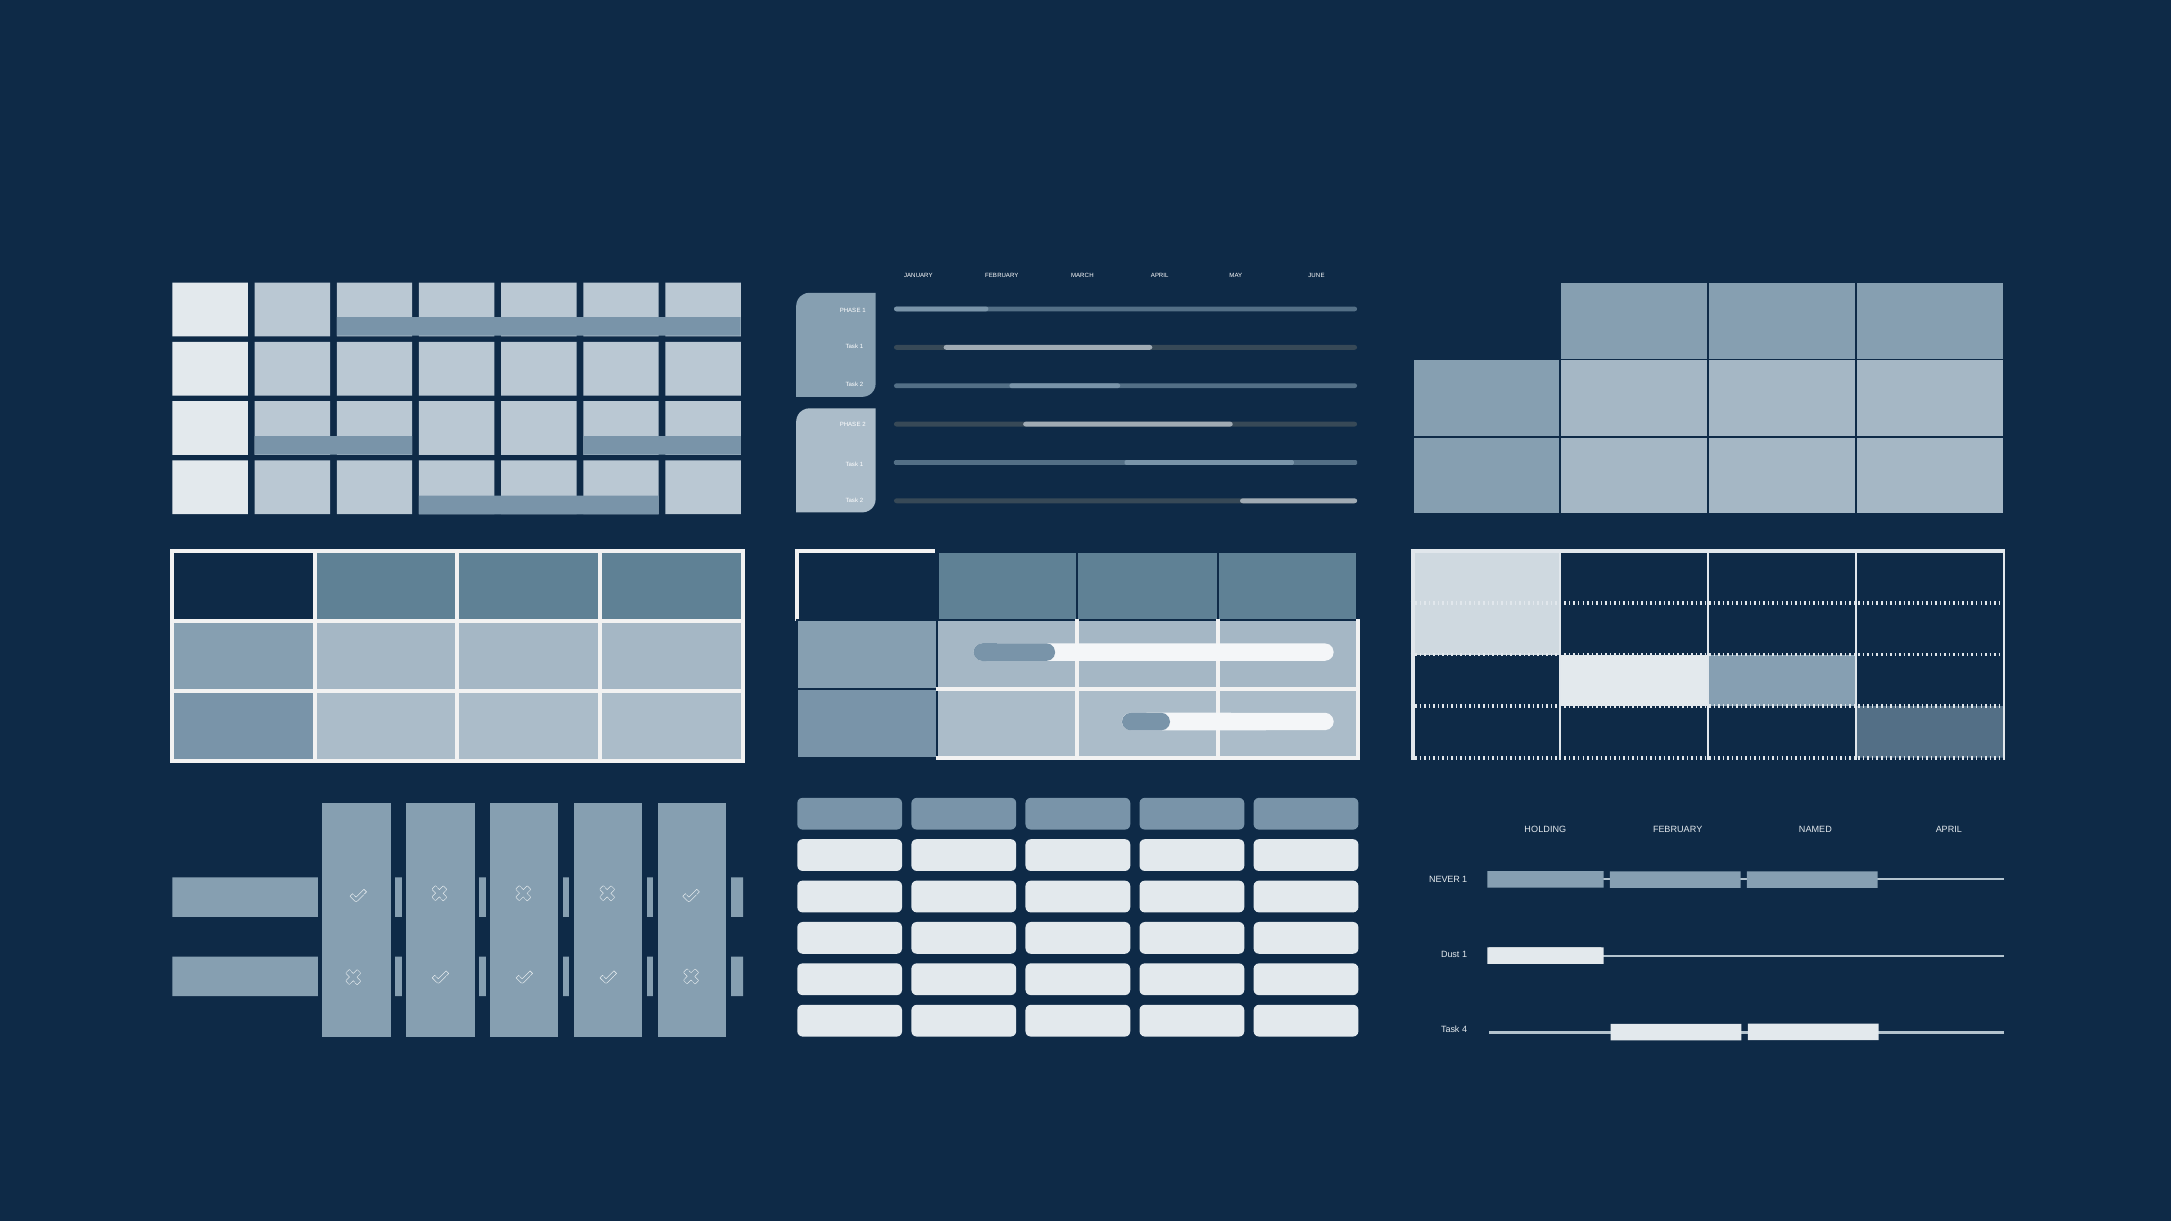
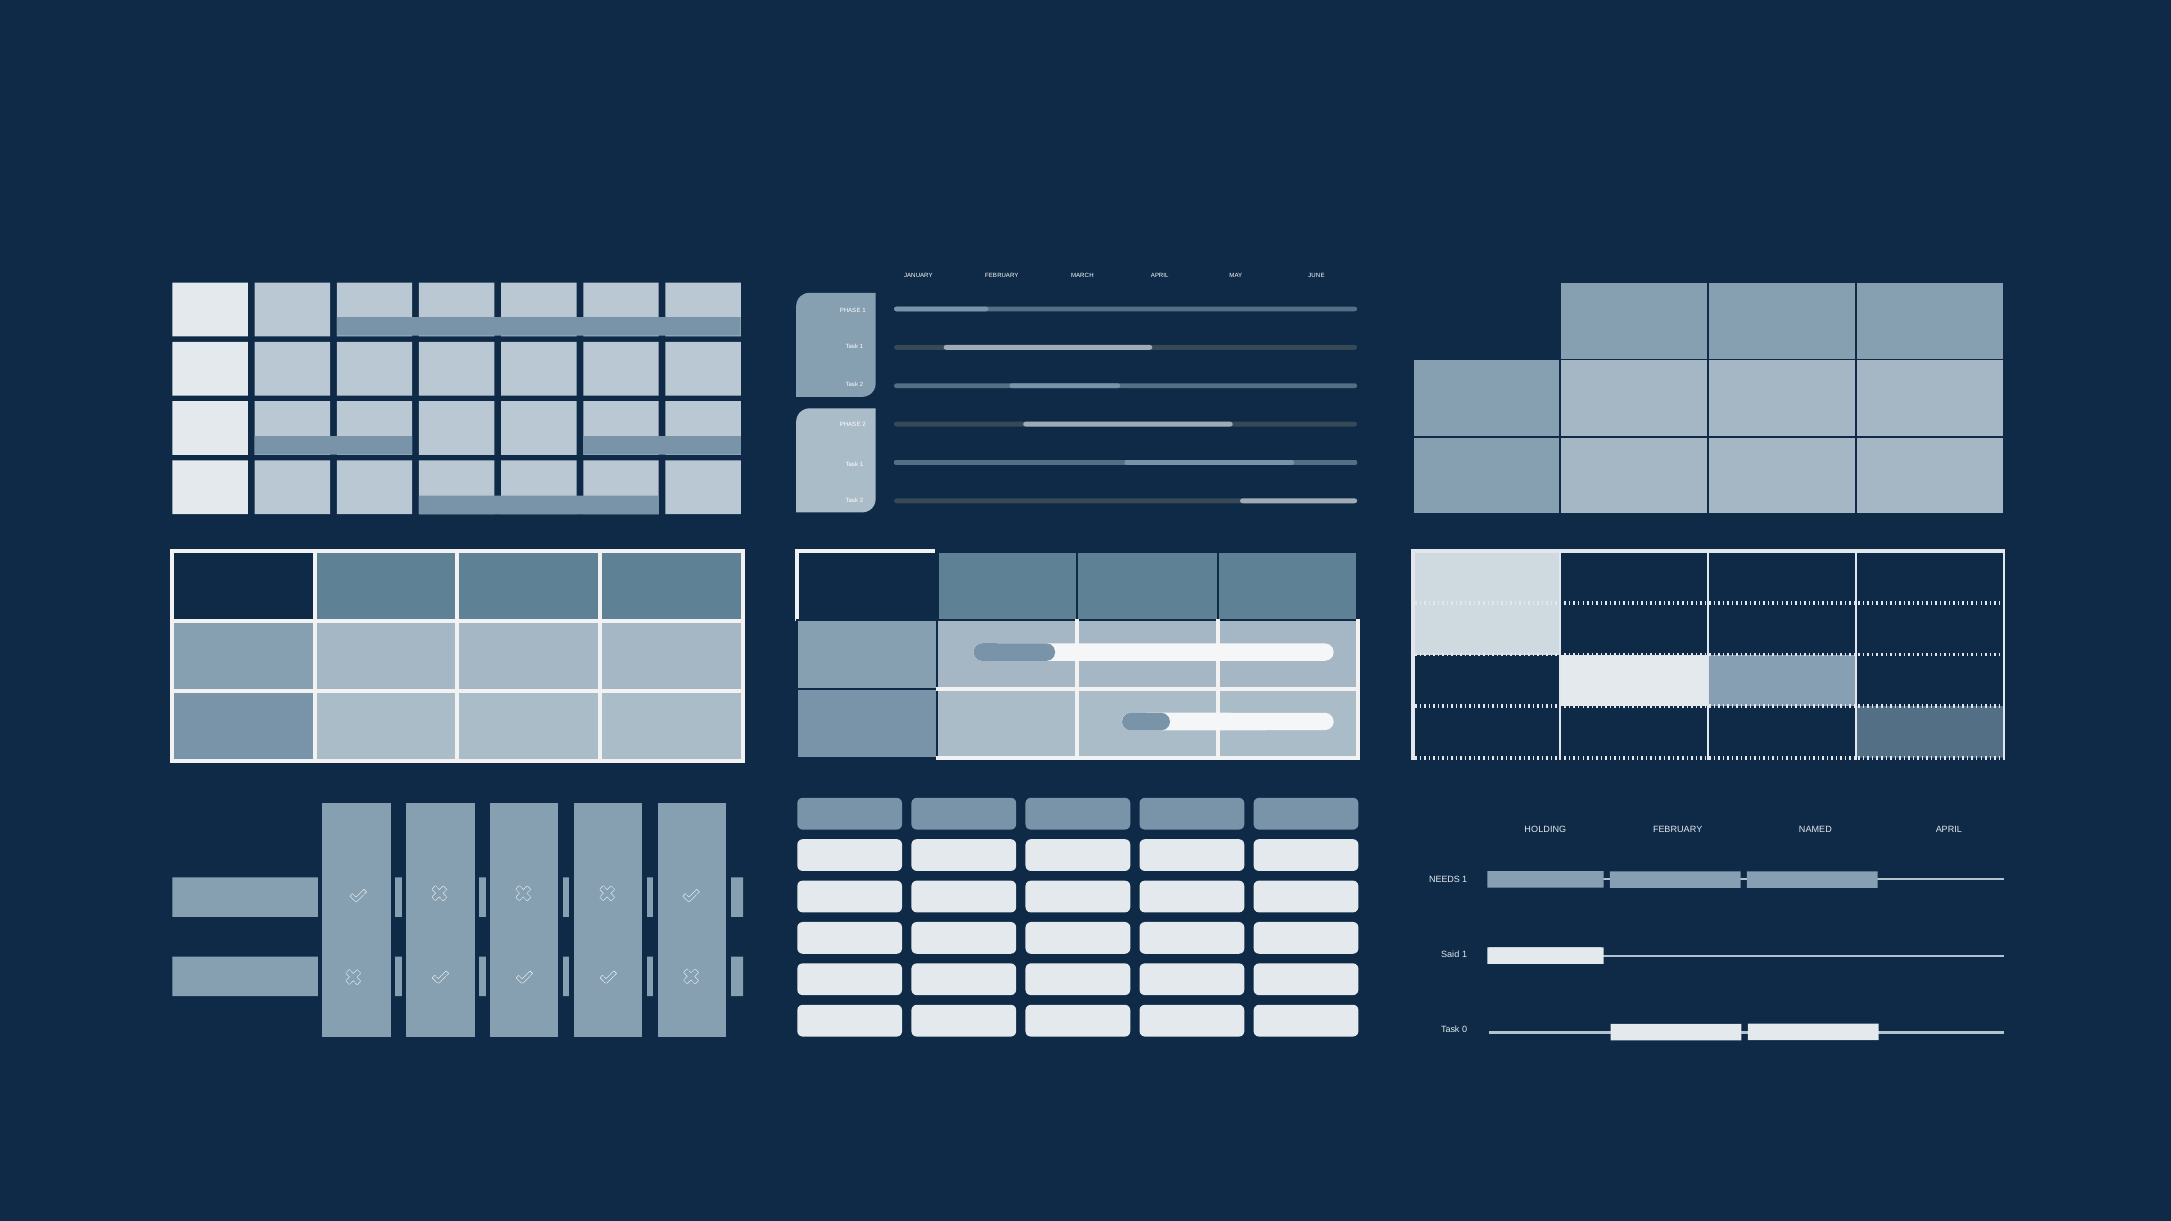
NEVER: NEVER -> NEEDS (1445, 880)
Dust: Dust -> Said (1450, 955)
4: 4 -> 0 (1465, 1030)
